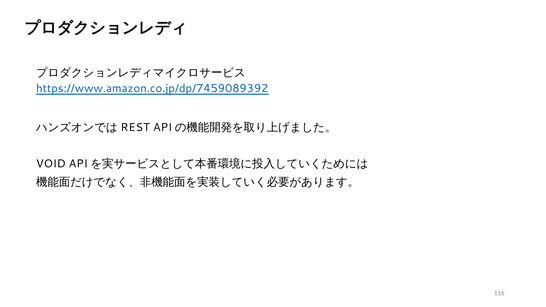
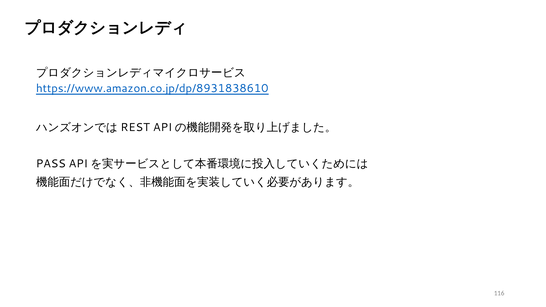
https://www.amazon.co.jp/dp/7459089392: https://www.amazon.co.jp/dp/7459089392 -> https://www.amazon.co.jp/dp/8931838610 (152, 88)
VOID: VOID -> PASS (51, 164)
